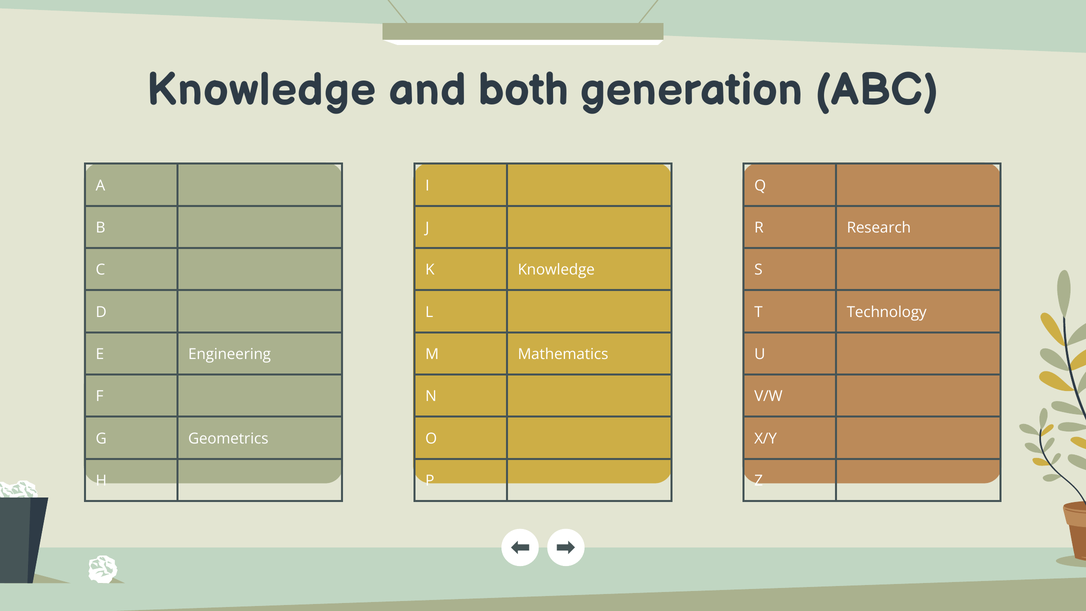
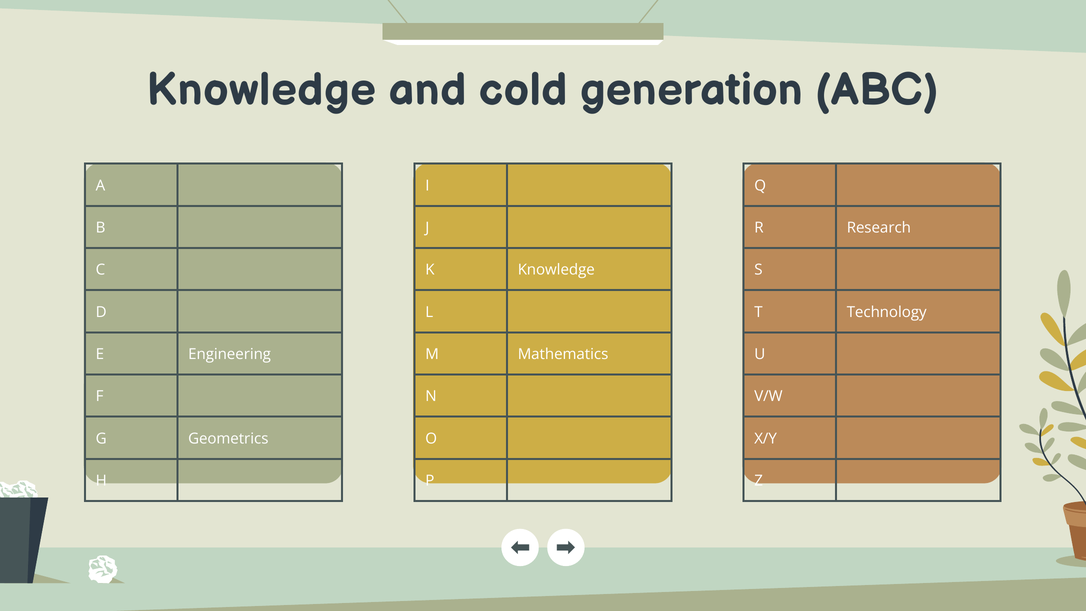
both: both -> cold (523, 90)
